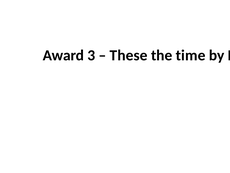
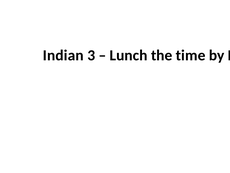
Award: Award -> Indian (63, 55)
These: These -> Lunch (129, 55)
